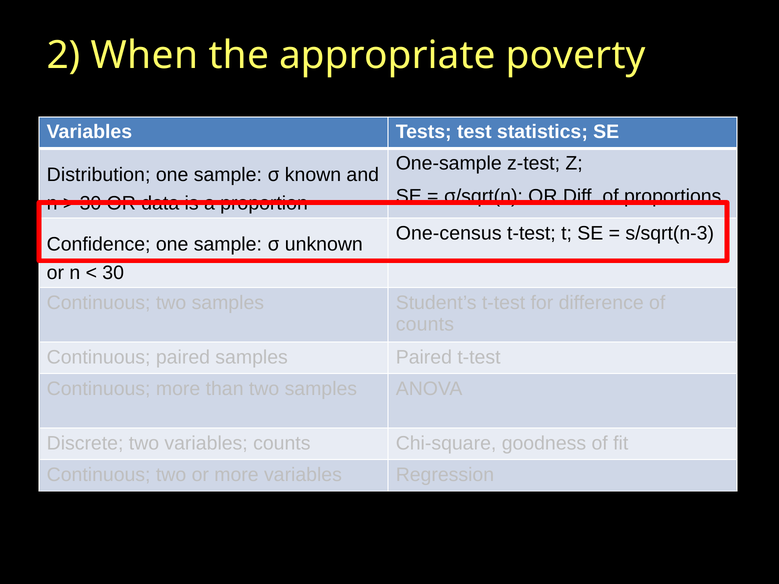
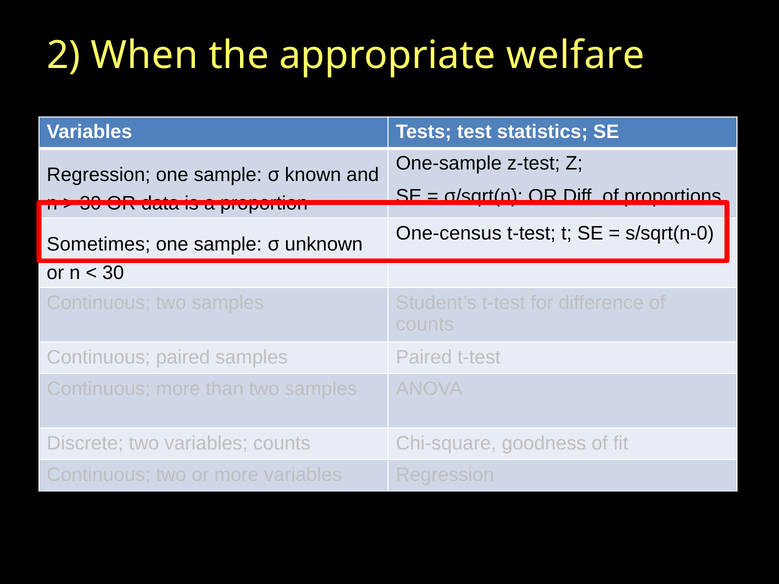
poverty: poverty -> welfare (576, 55)
Distribution: Distribution -> Regression (99, 175)
s/sqrt(n-3: s/sqrt(n-3 -> s/sqrt(n-0 (670, 233)
Confidence: Confidence -> Sometimes (99, 244)
